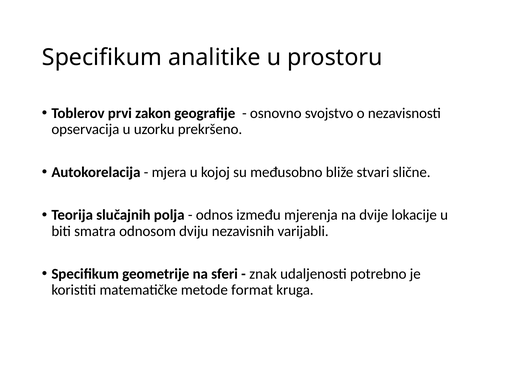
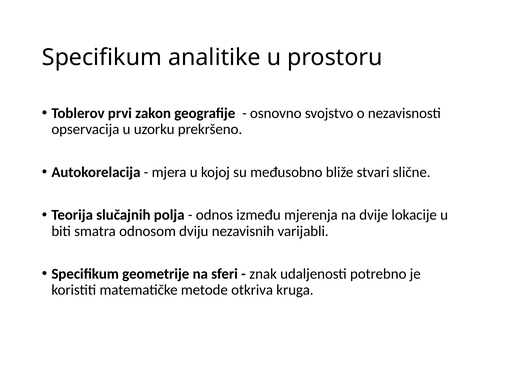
format: format -> otkriva (252, 290)
